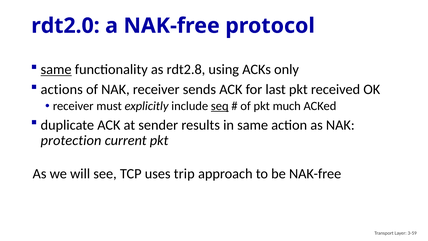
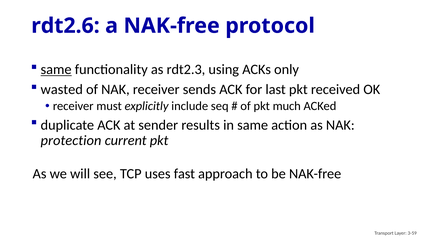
rdt2.0: rdt2.0 -> rdt2.6 (65, 26)
rdt2.8: rdt2.8 -> rdt2.3 (186, 69)
actions: actions -> wasted (62, 89)
seq underline: present -> none (220, 106)
trip: trip -> fast (184, 173)
